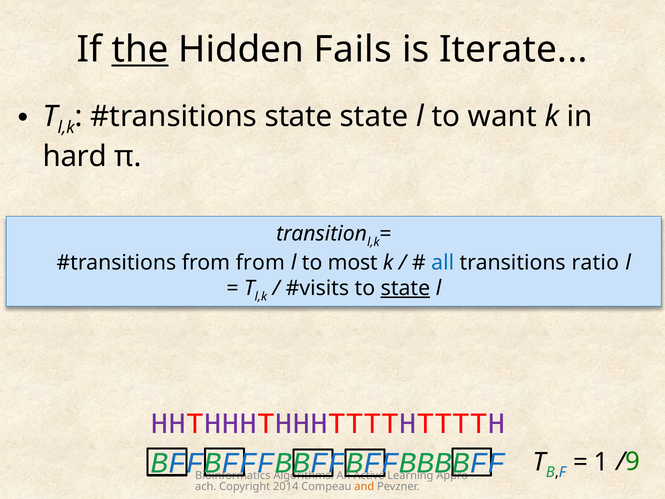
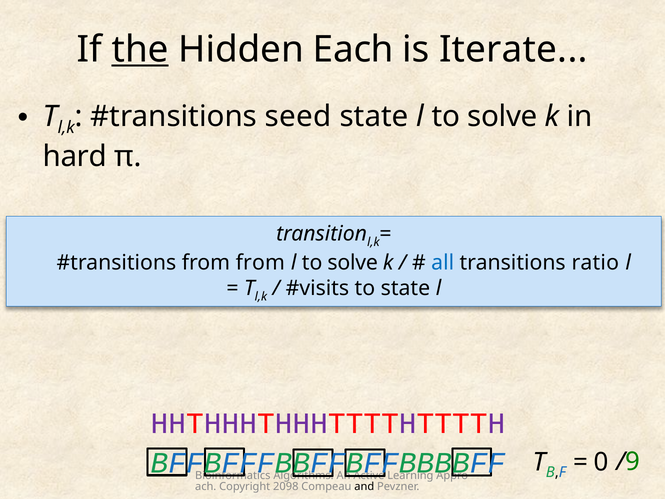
Fails: Fails -> Each (353, 50)
state: state -> seed (298, 116)
state l to want: want -> solve (502, 116)
most: most -> solve (353, 263)
state underline: present -> none (405, 288)
1: 1 -> 0 (601, 462)
2014: 2014 -> 2098 (286, 486)
and colour: orange -> black (364, 486)
